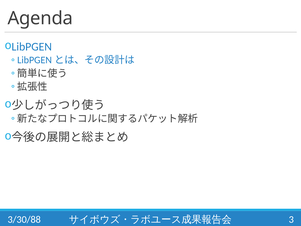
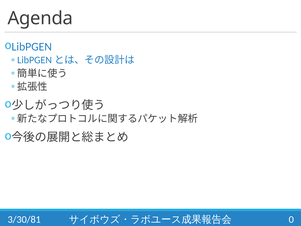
3/30/88: 3/30/88 -> 3/30/81 (24, 219)
3: 3 -> 0 (291, 219)
